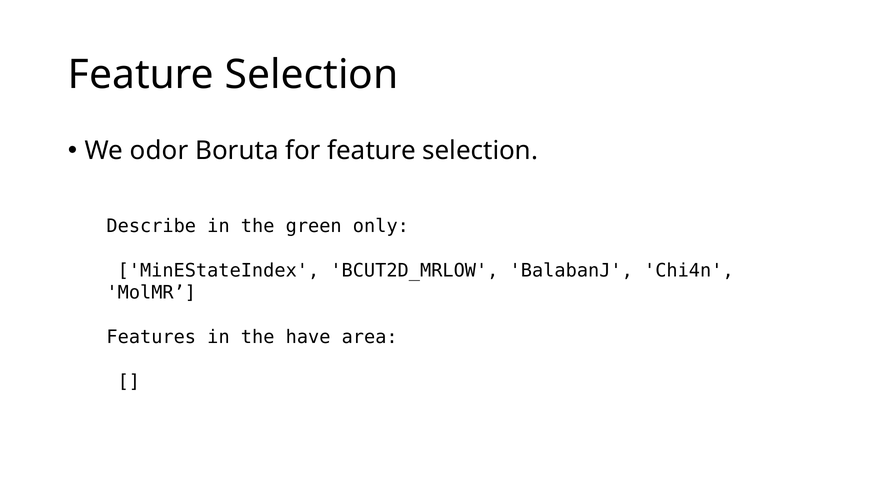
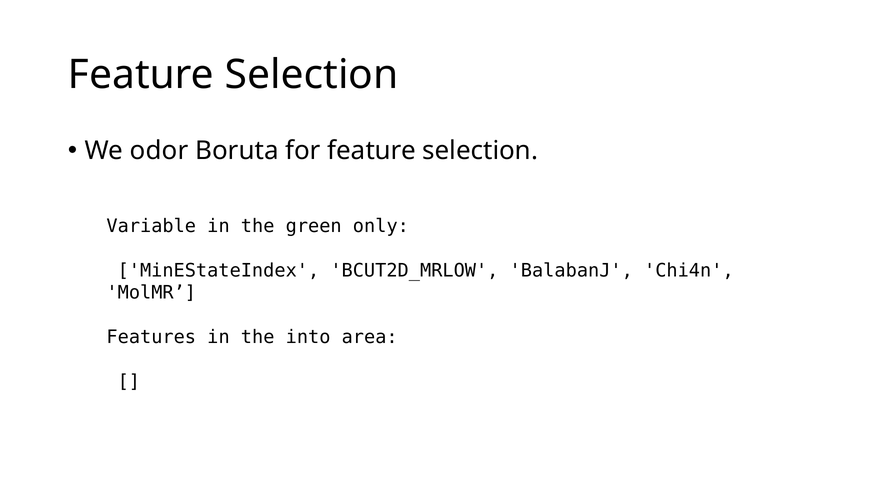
Describe: Describe -> Variable (151, 226)
have: have -> into (308, 337)
